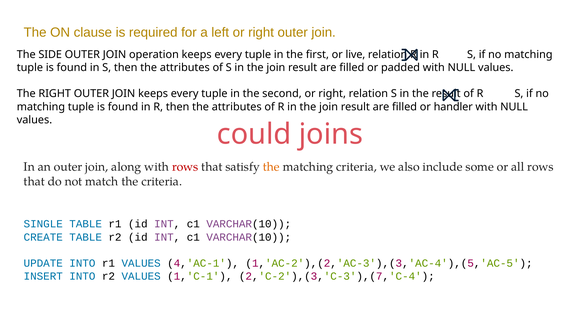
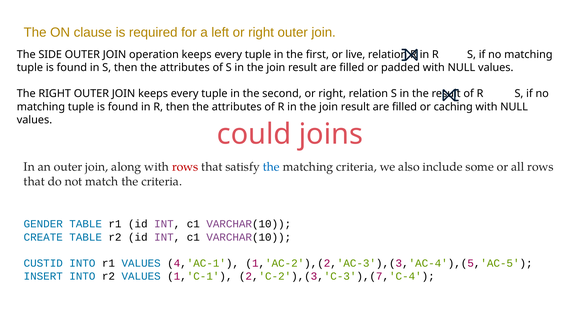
handler: handler -> caching (453, 106)
the colour: orange -> blue (271, 166)
SINGLE: SINGLE -> GENDER (43, 223)
UPDATE: UPDATE -> CUSTID (43, 263)
